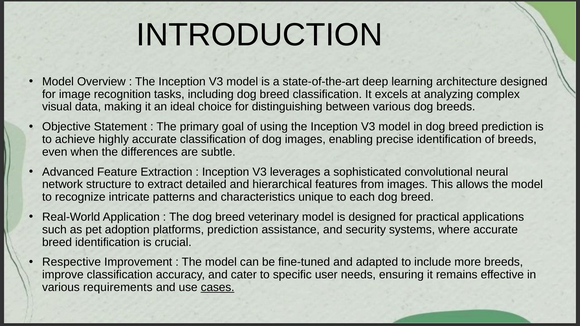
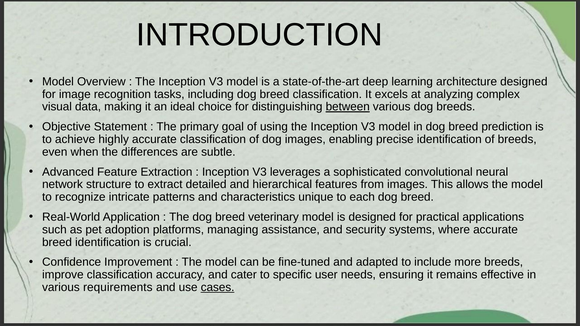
between underline: none -> present (348, 107)
platforms prediction: prediction -> managing (233, 230)
Respective: Respective -> Confidence (72, 262)
